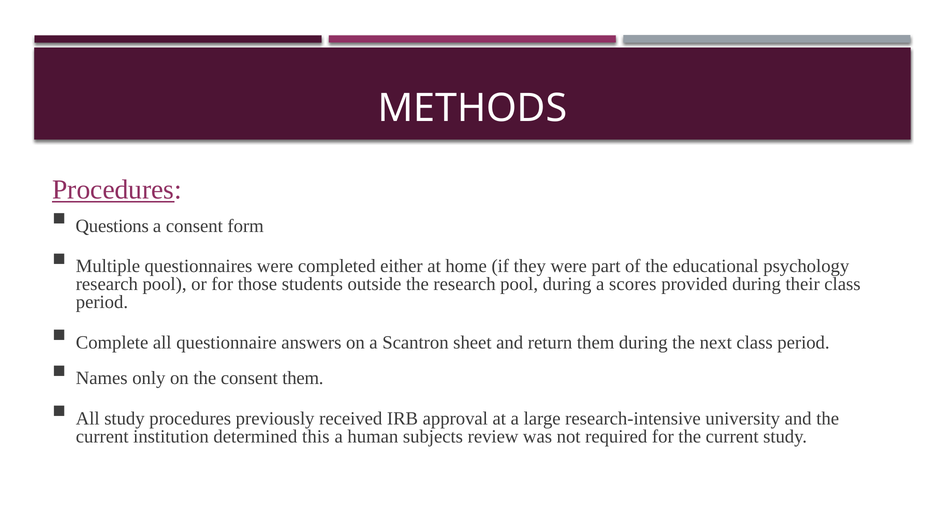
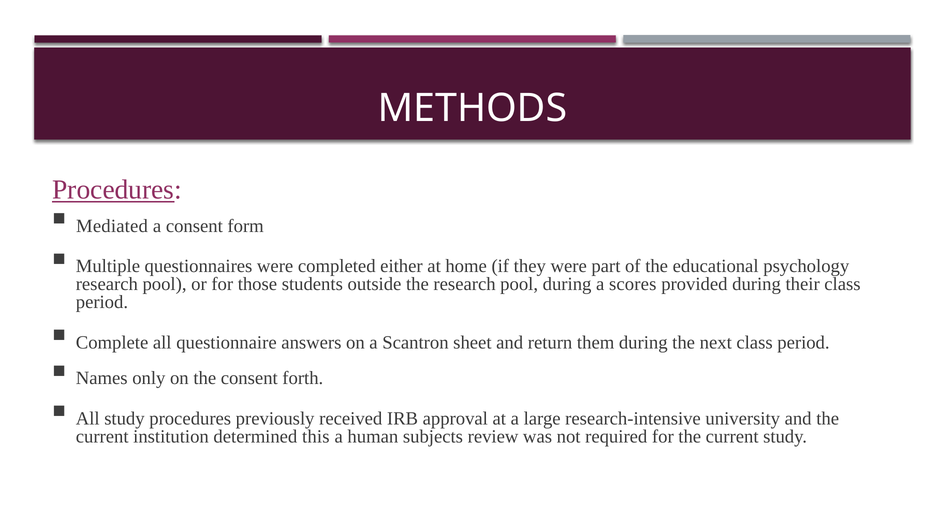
Questions: Questions -> Mediated (112, 226)
consent them: them -> forth (303, 379)
